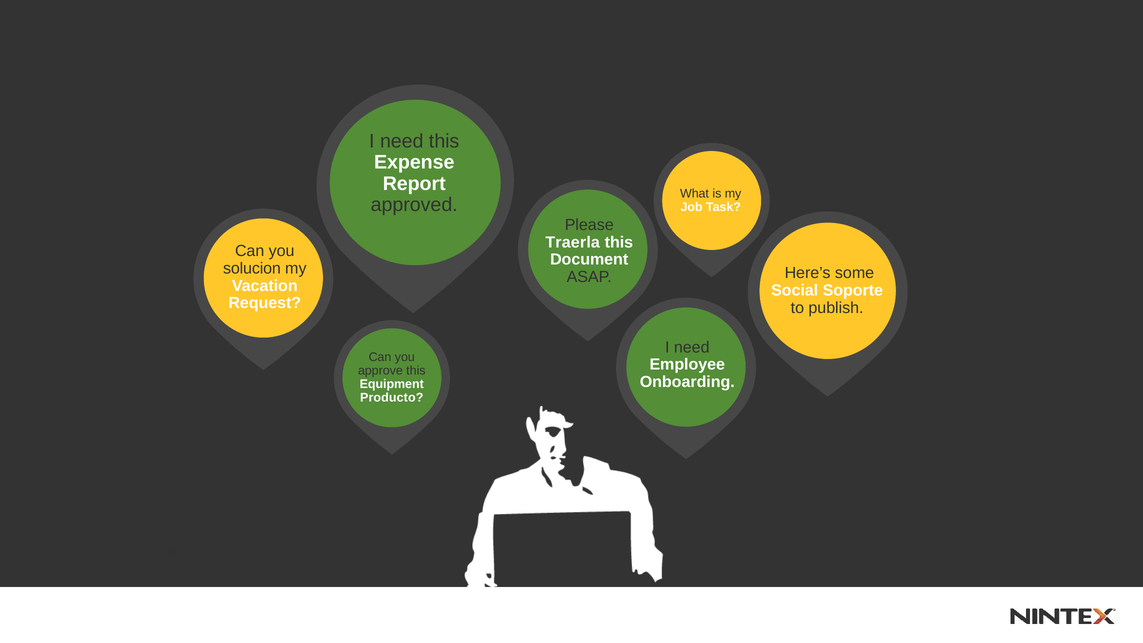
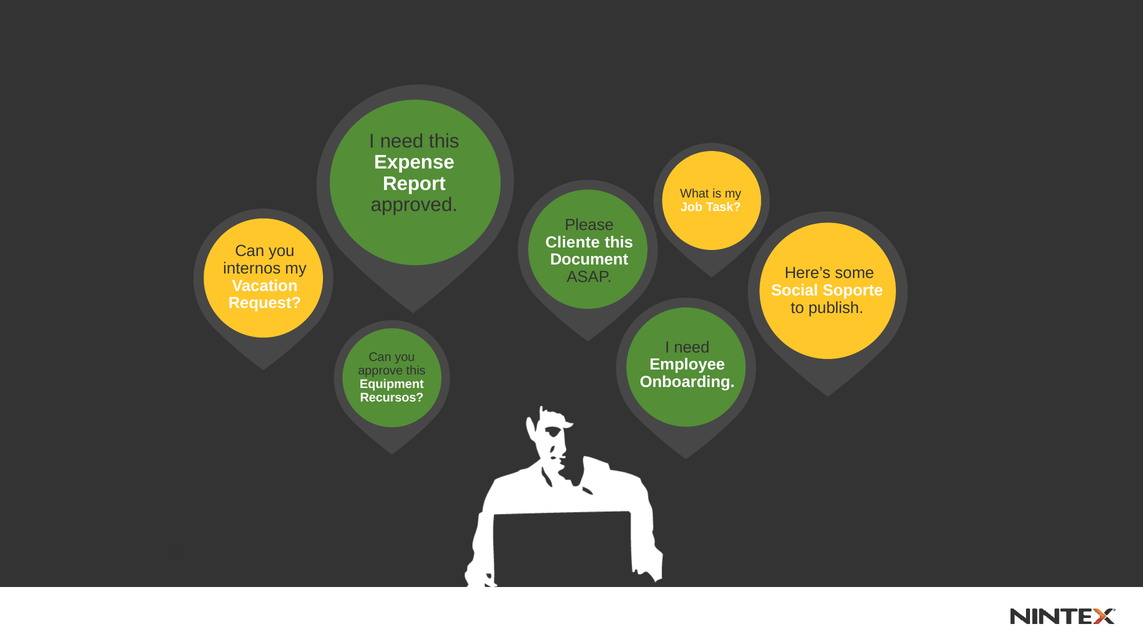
Traerla: Traerla -> Cliente (573, 242)
solucion: solucion -> internos (252, 268)
Producto: Producto -> Recursos (392, 397)
